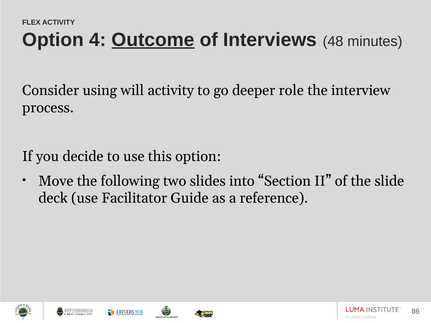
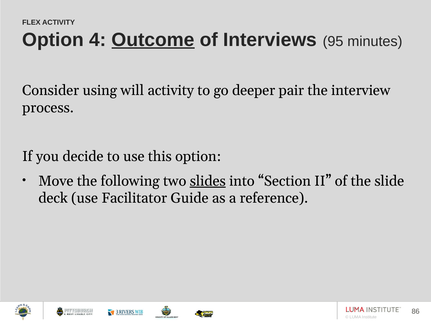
48: 48 -> 95 (333, 41)
role: role -> pair (291, 91)
slides underline: none -> present (208, 181)
